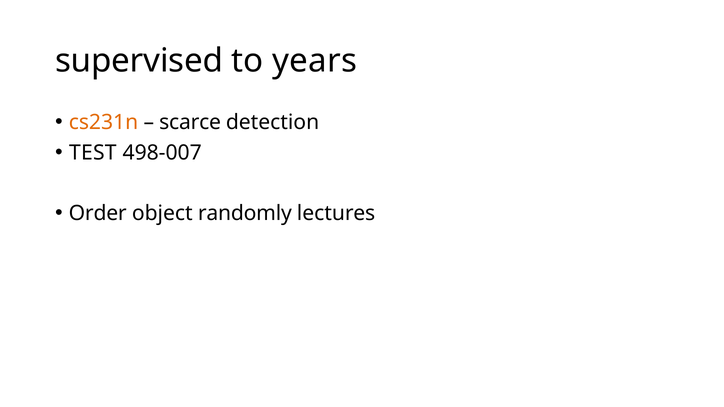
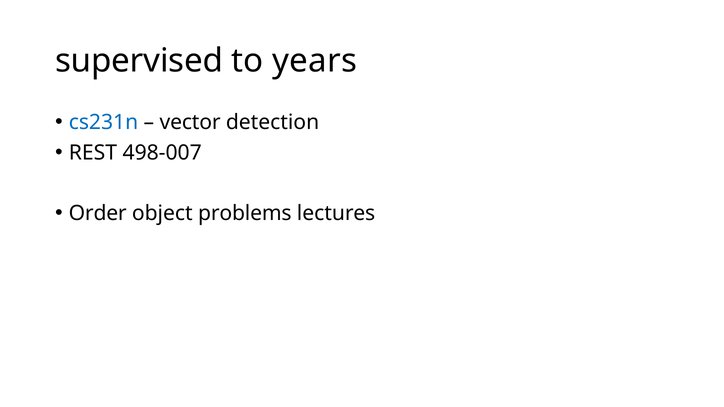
cs231n colour: orange -> blue (103, 122)
scarce: scarce -> vector (190, 122)
TEST: TEST -> REST (93, 153)
randomly: randomly -> problems (245, 213)
